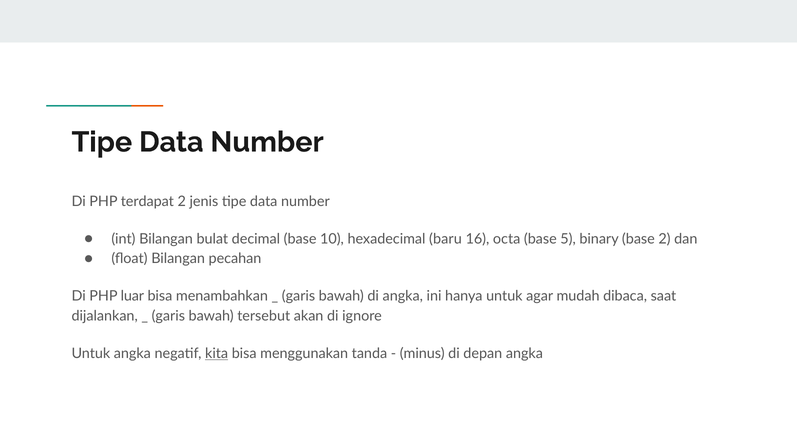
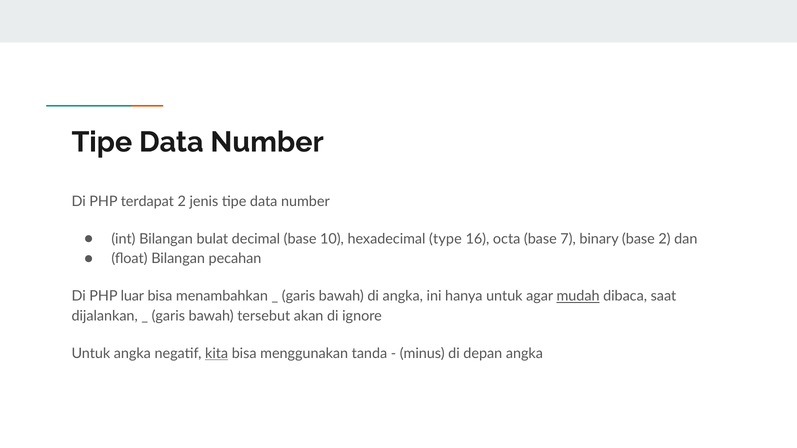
baru: baru -> type (445, 239)
5: 5 -> 7 (568, 239)
mudah underline: none -> present (578, 296)
